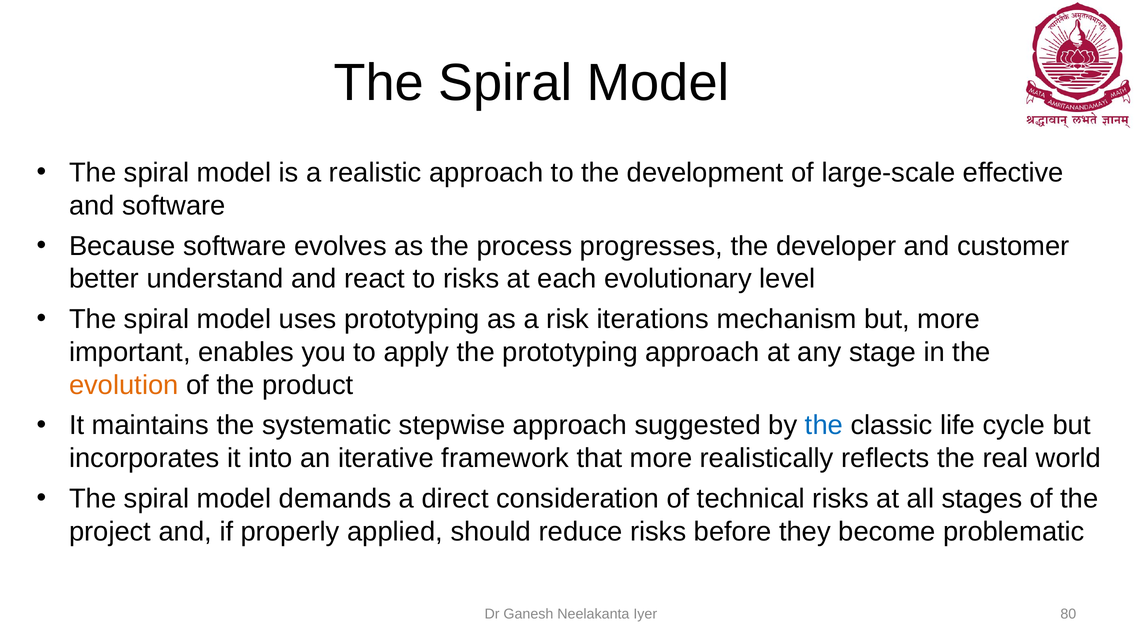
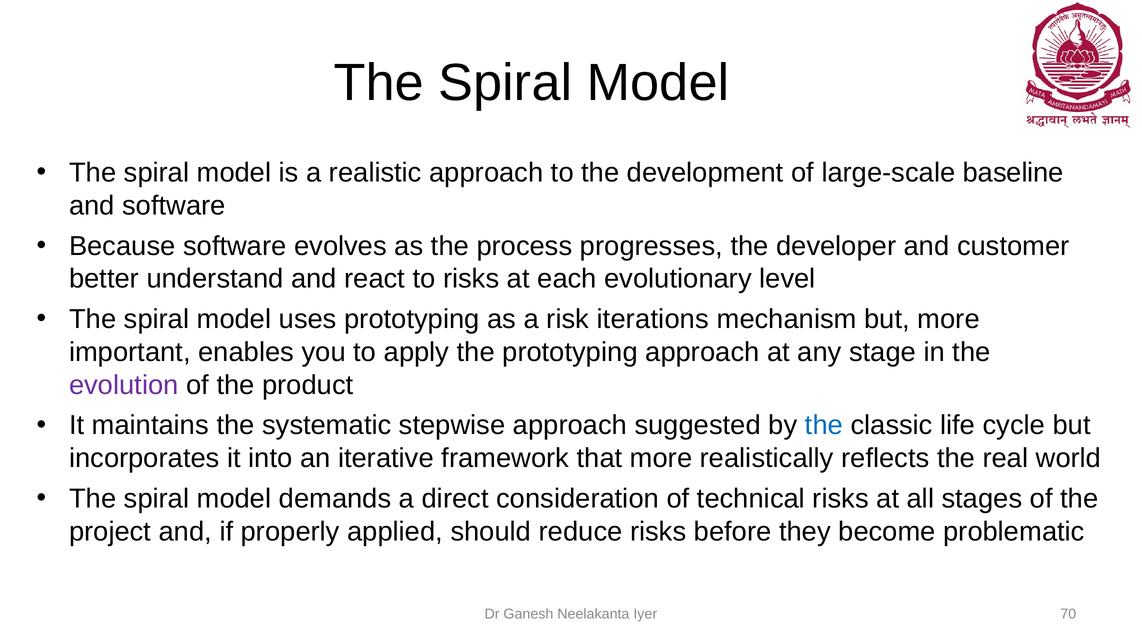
effective: effective -> baseline (1013, 173)
evolution colour: orange -> purple (124, 385)
80: 80 -> 70 (1068, 614)
